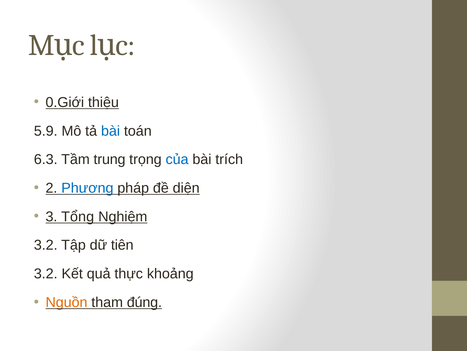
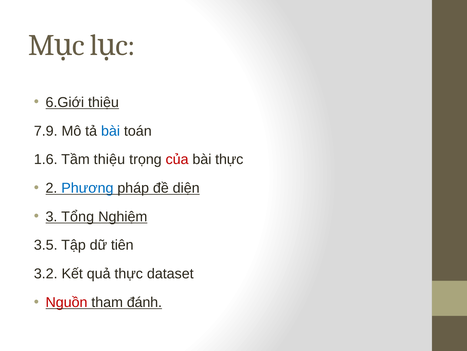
0.Giới: 0.Giới -> 6.Giới (65, 102)
5.9: 5.9 -> 7.9 (46, 131)
6.3: 6.3 -> 1.6 (46, 159)
Tầm trung: trung -> thiệu (109, 159)
của colour: blue -> red (177, 159)
bài trích: trích -> thực (229, 159)
3.2: 3.2 -> 3.5 (46, 245)
khoảng: khoảng -> dataset (170, 273)
Nguồn colour: orange -> red (67, 302)
đúng: đúng -> đánh (144, 302)
